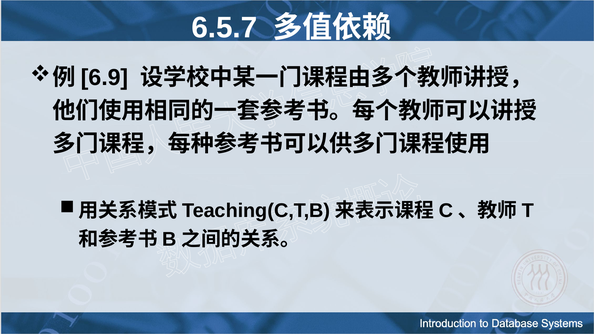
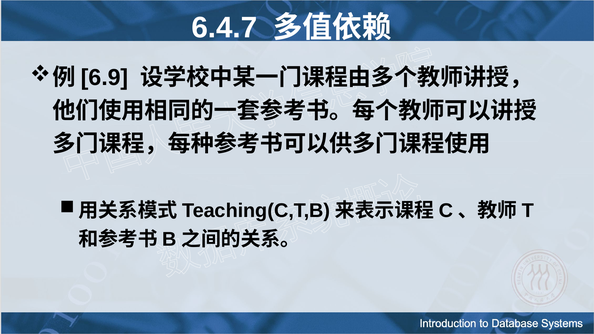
6.5.7: 6.5.7 -> 6.4.7 (224, 28)
